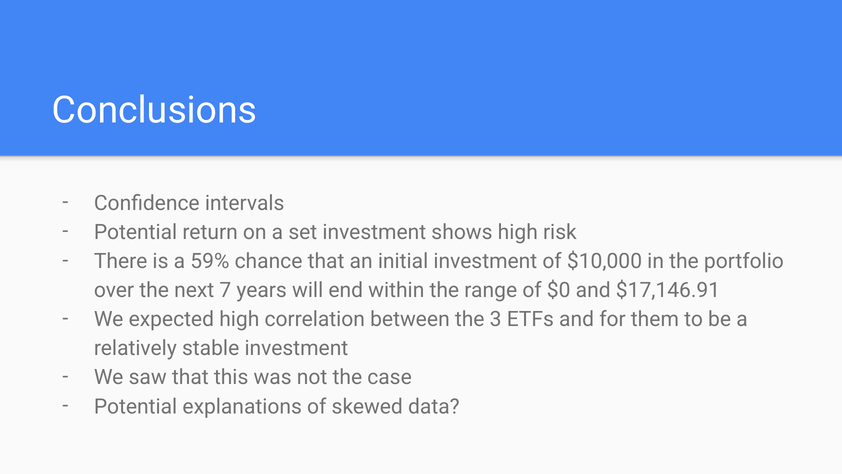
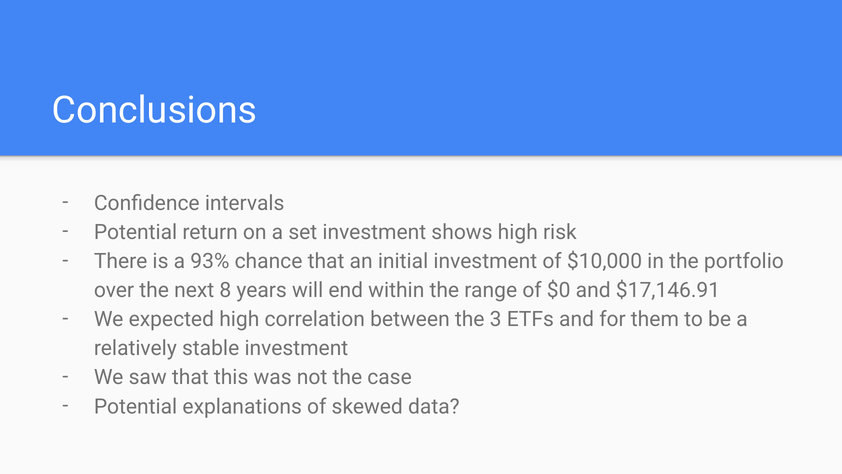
59%: 59% -> 93% (210, 261)
7: 7 -> 8 (225, 290)
